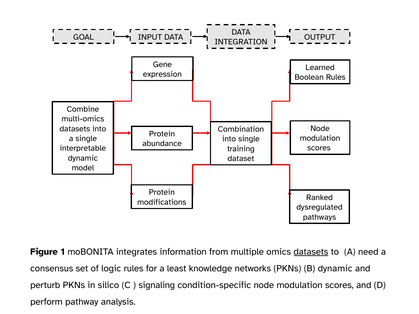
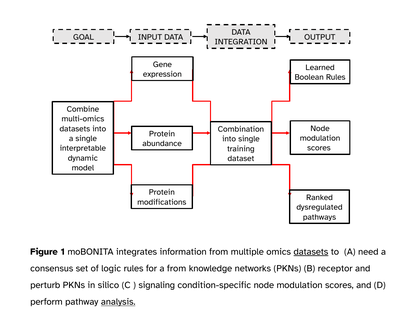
a least: least -> from (177, 269)
B dynamic: dynamic -> receptor (335, 269)
analysis underline: none -> present (118, 302)
